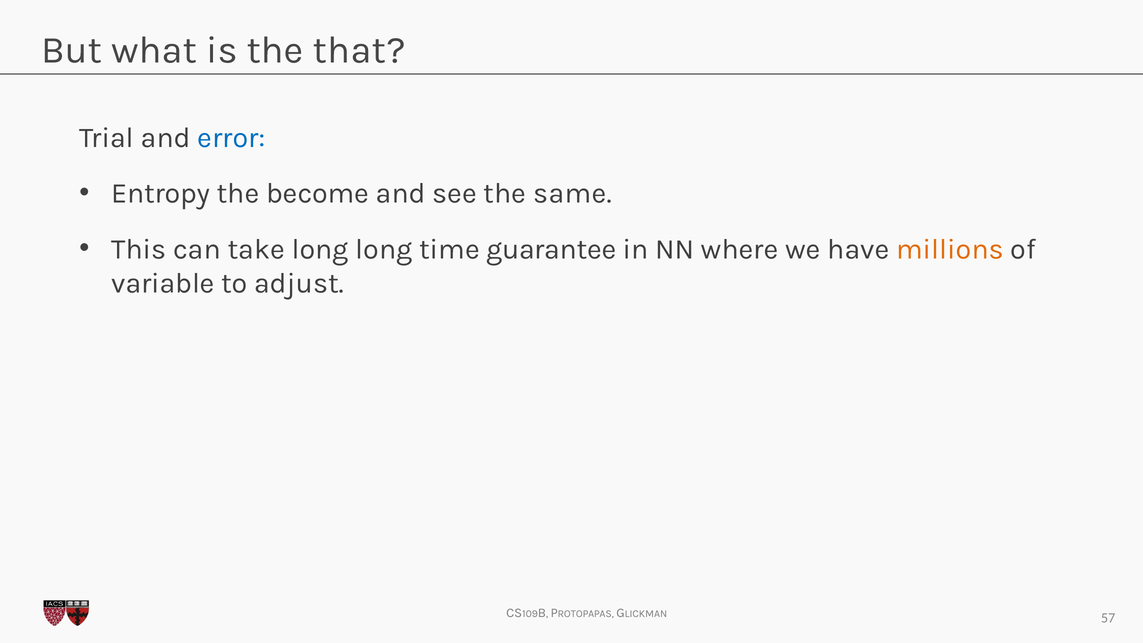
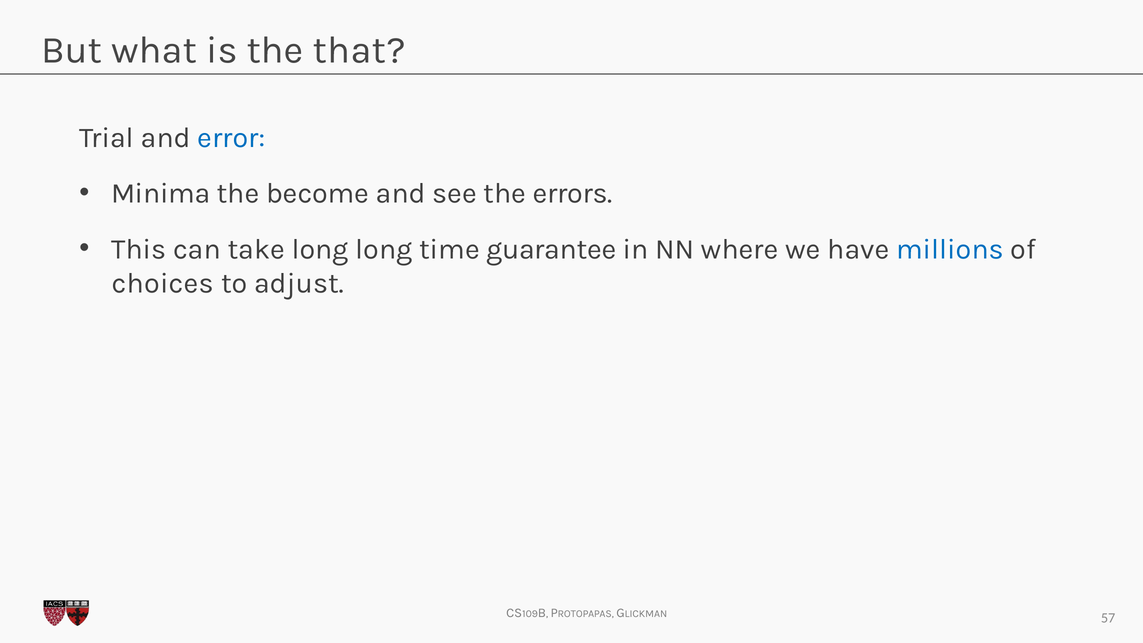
Entropy: Entropy -> Minima (161, 193)
same: same -> errors (573, 193)
millions colour: orange -> blue (950, 249)
variable: variable -> choices (163, 283)
